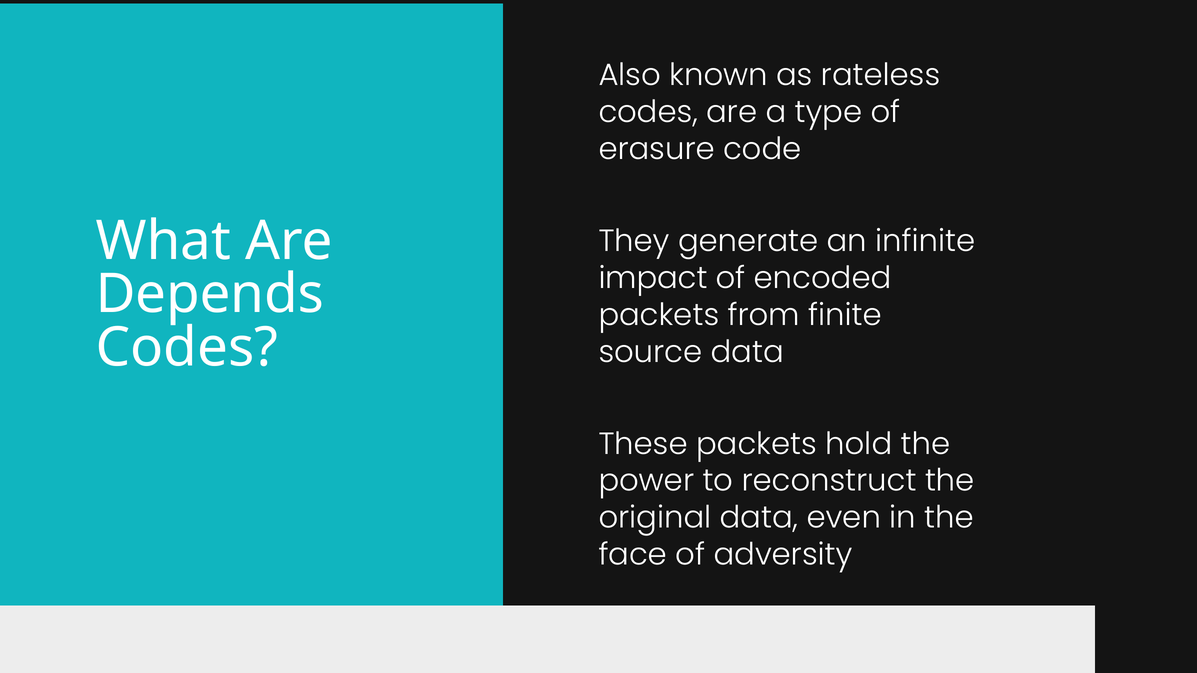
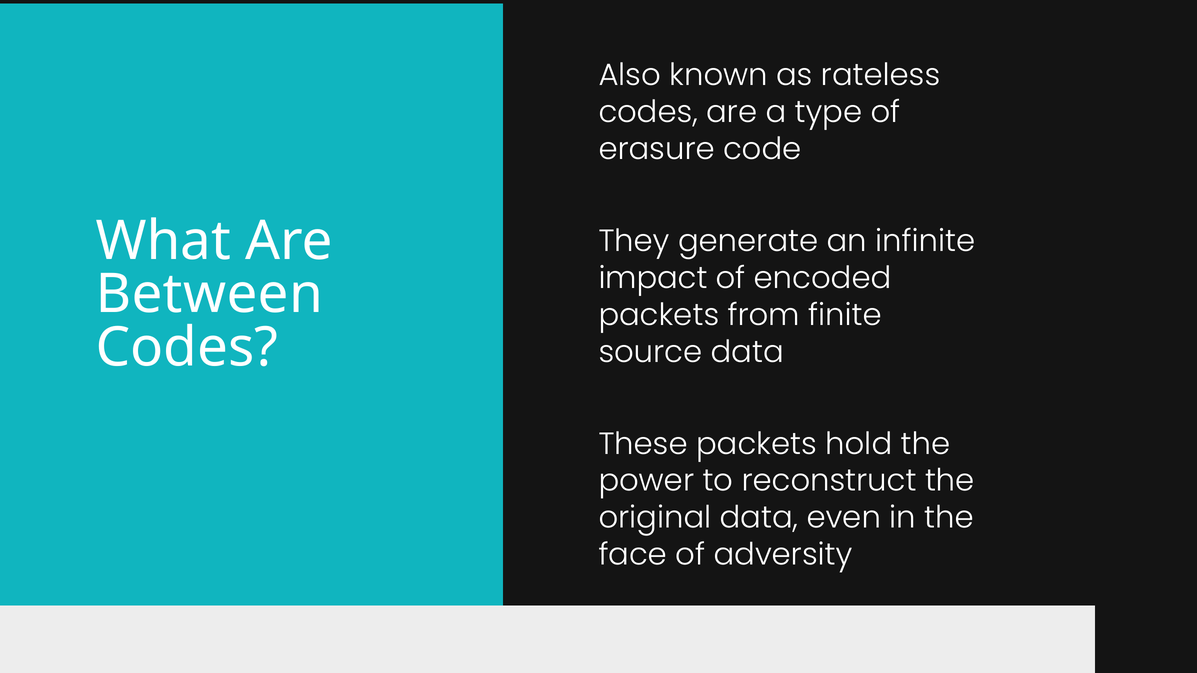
Depends: Depends -> Between (209, 294)
